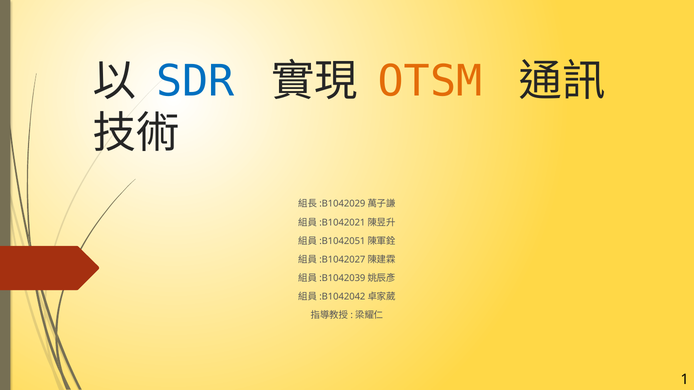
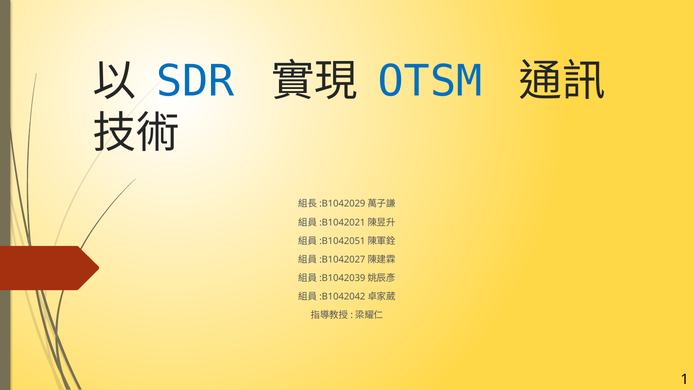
OTSM colour: orange -> blue (430, 82)
